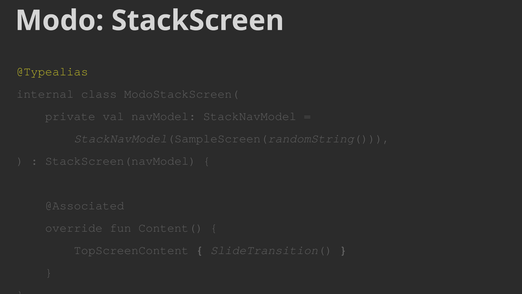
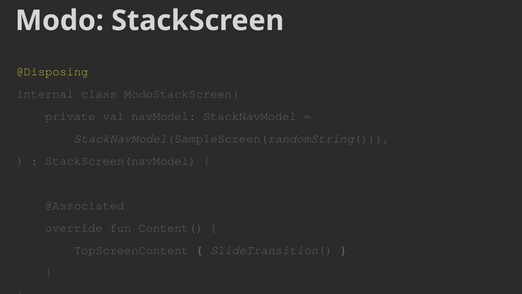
@Typealias: @Typealias -> @Disposing (52, 71)
